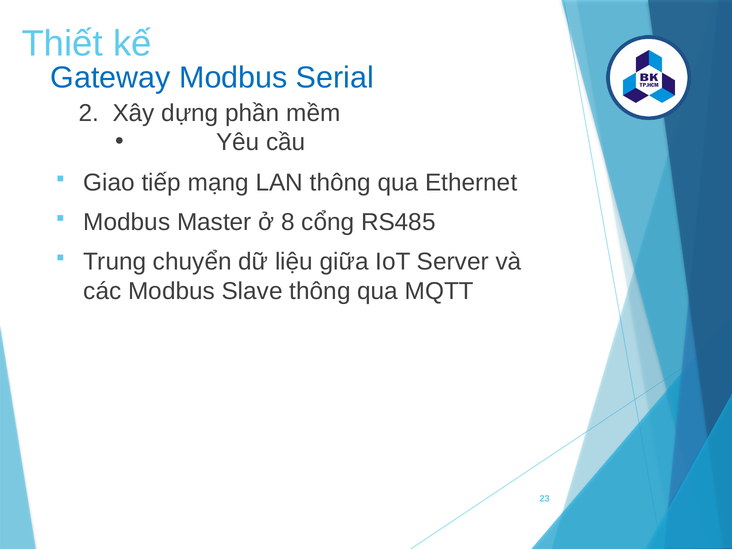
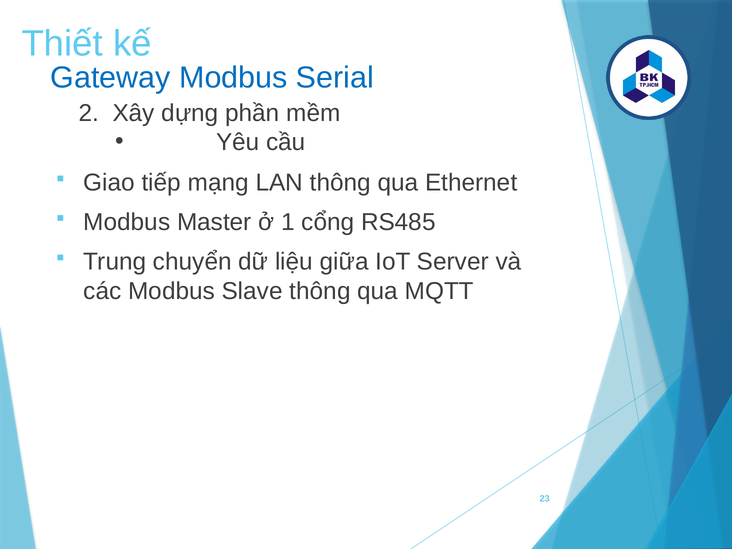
8: 8 -> 1 (288, 222)
